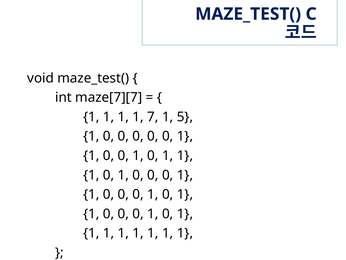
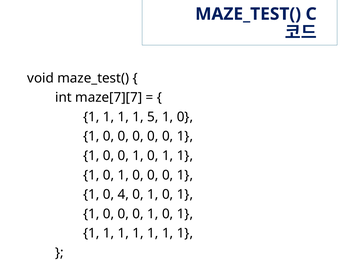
7: 7 -> 5 (153, 117)
5: 5 -> 0 (185, 117)
0: 0 -> 4 (123, 194)
